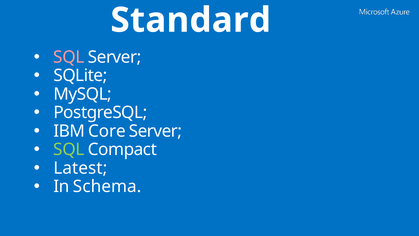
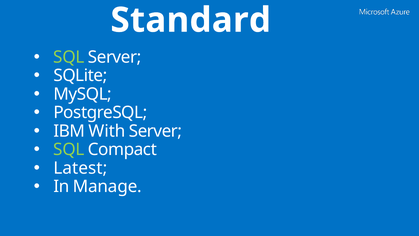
SQL colour: pink -> light green (69, 57)
Core: Core -> With (107, 131)
Schema: Schema -> Manage (107, 186)
